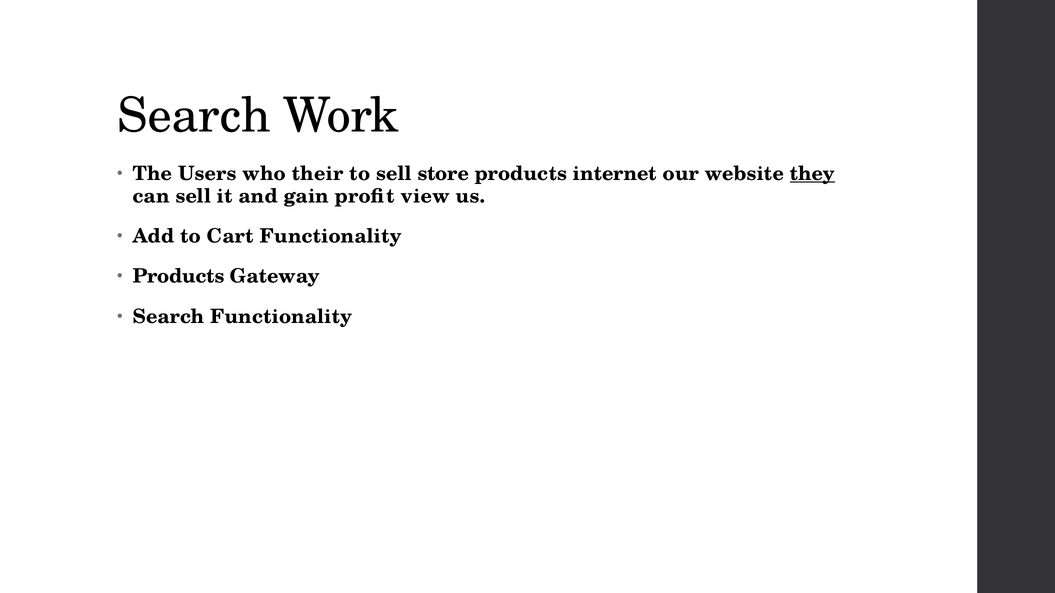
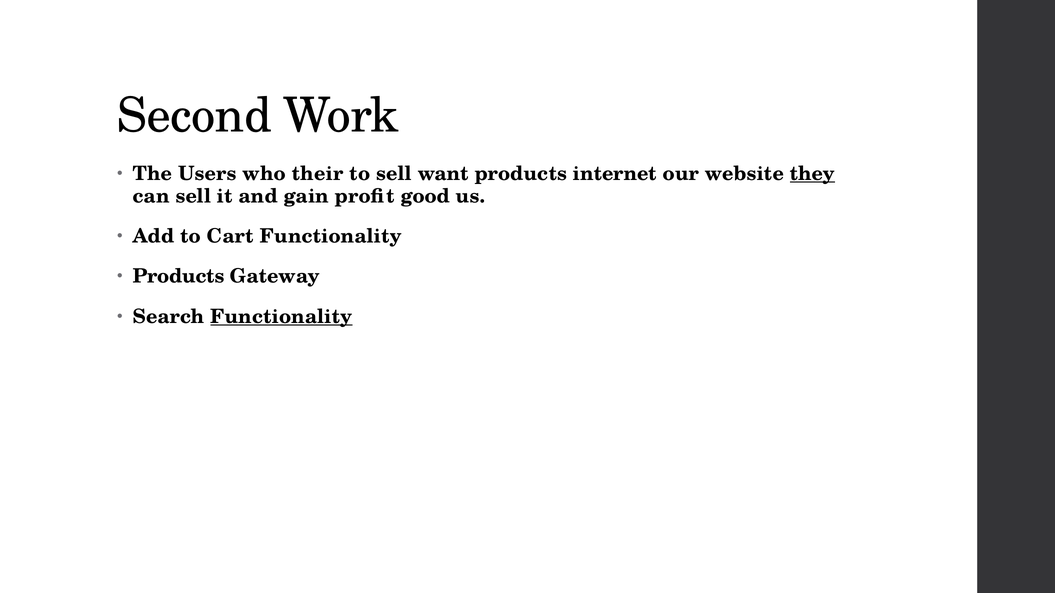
Search: Search -> Second (194, 116)
store: store -> want (443, 174)
view: view -> good (425, 196)
Functionality underline: none -> present (281, 317)
